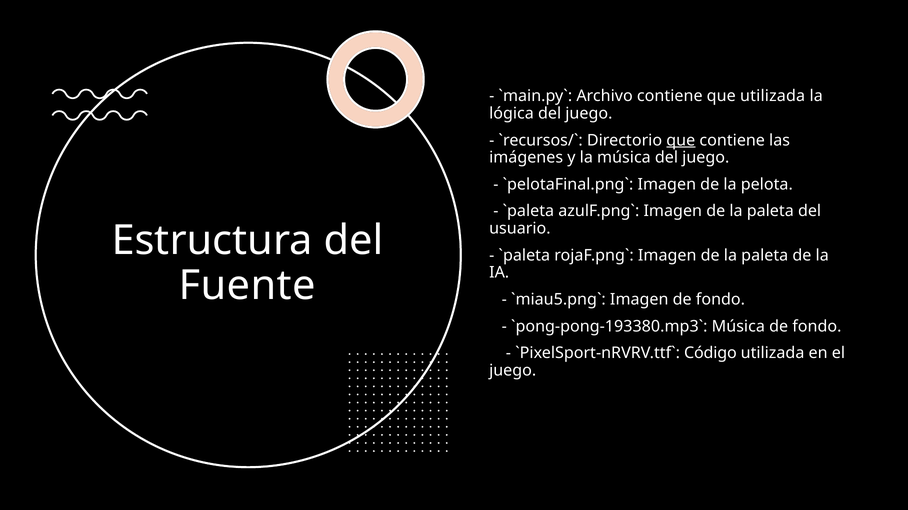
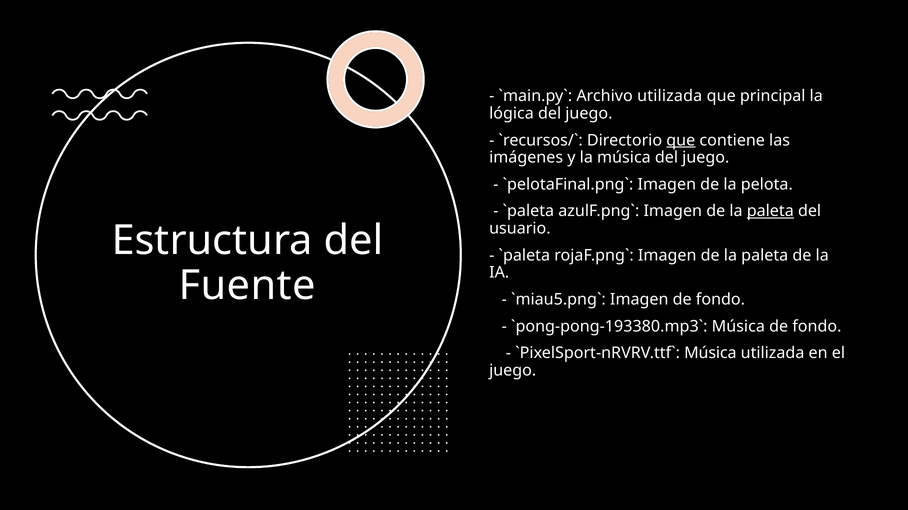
Archivo contiene: contiene -> utilizada (670, 96)
que utilizada: utilizada -> principal (773, 96)
paleta underline: none -> present (770, 211)
Código: Código -> Música (710, 354)
